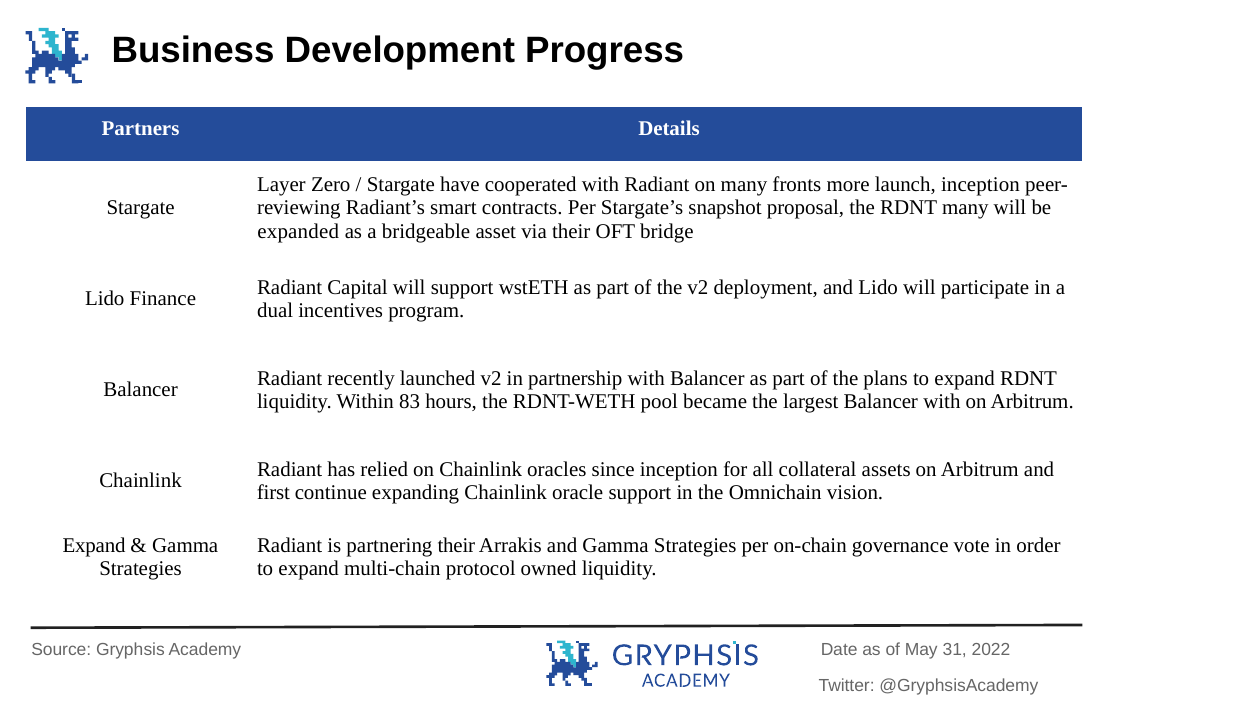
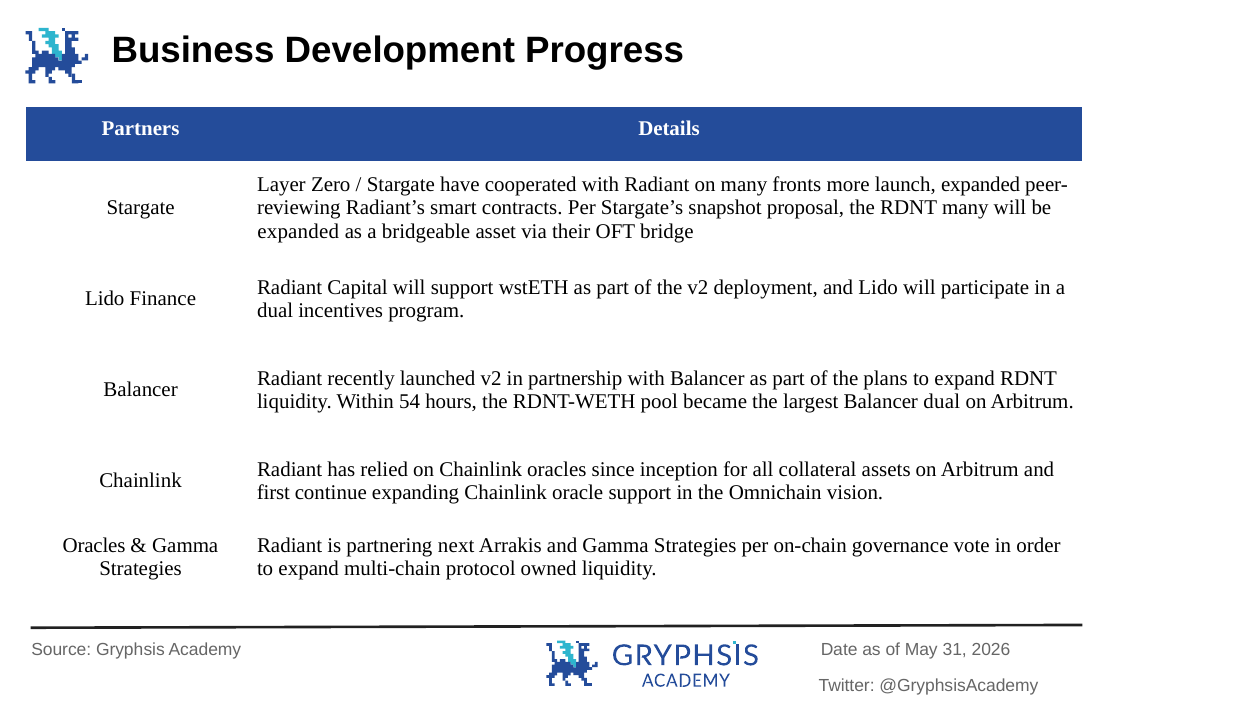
launch inception: inception -> expanded (981, 185)
83: 83 -> 54 (410, 402)
Balancer with: with -> dual (942, 402)
Expand: Expand -> Oracles (94, 546)
partnering their: their -> next (456, 546)
2022: 2022 -> 2026 (991, 651)
